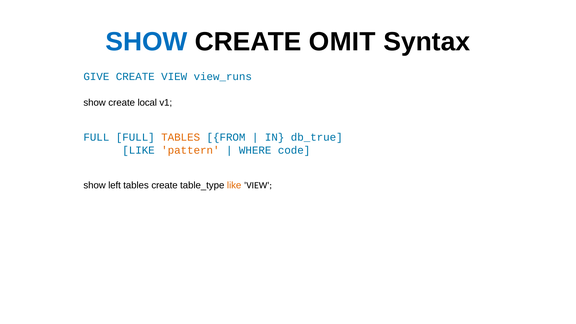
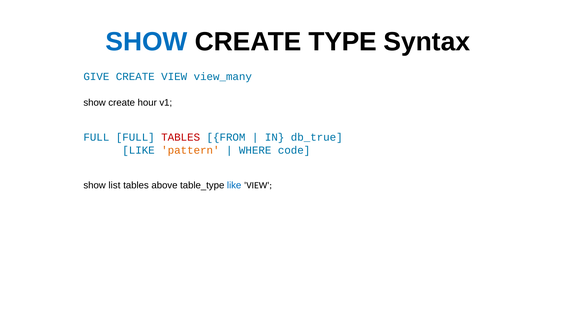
OMIT: OMIT -> TYPE (343, 42)
view_runs: view_runs -> view_many (223, 77)
local: local -> hour (147, 103)
TABLES colour: orange -> red (181, 137)
left: left -> list (114, 185)
tables create: create -> above (164, 185)
like colour: orange -> blue (234, 185)
